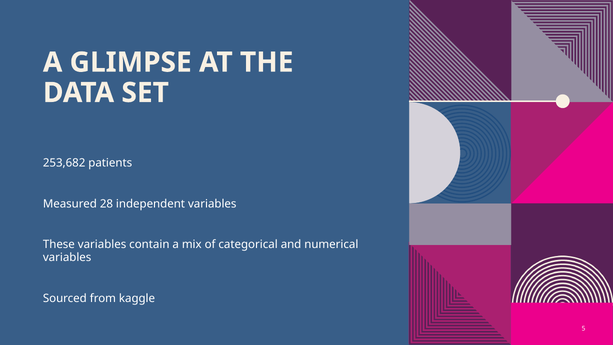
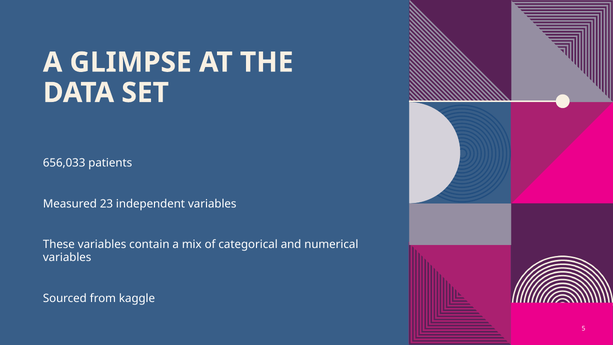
253,682: 253,682 -> 656,033 (64, 163)
28: 28 -> 23 (106, 204)
